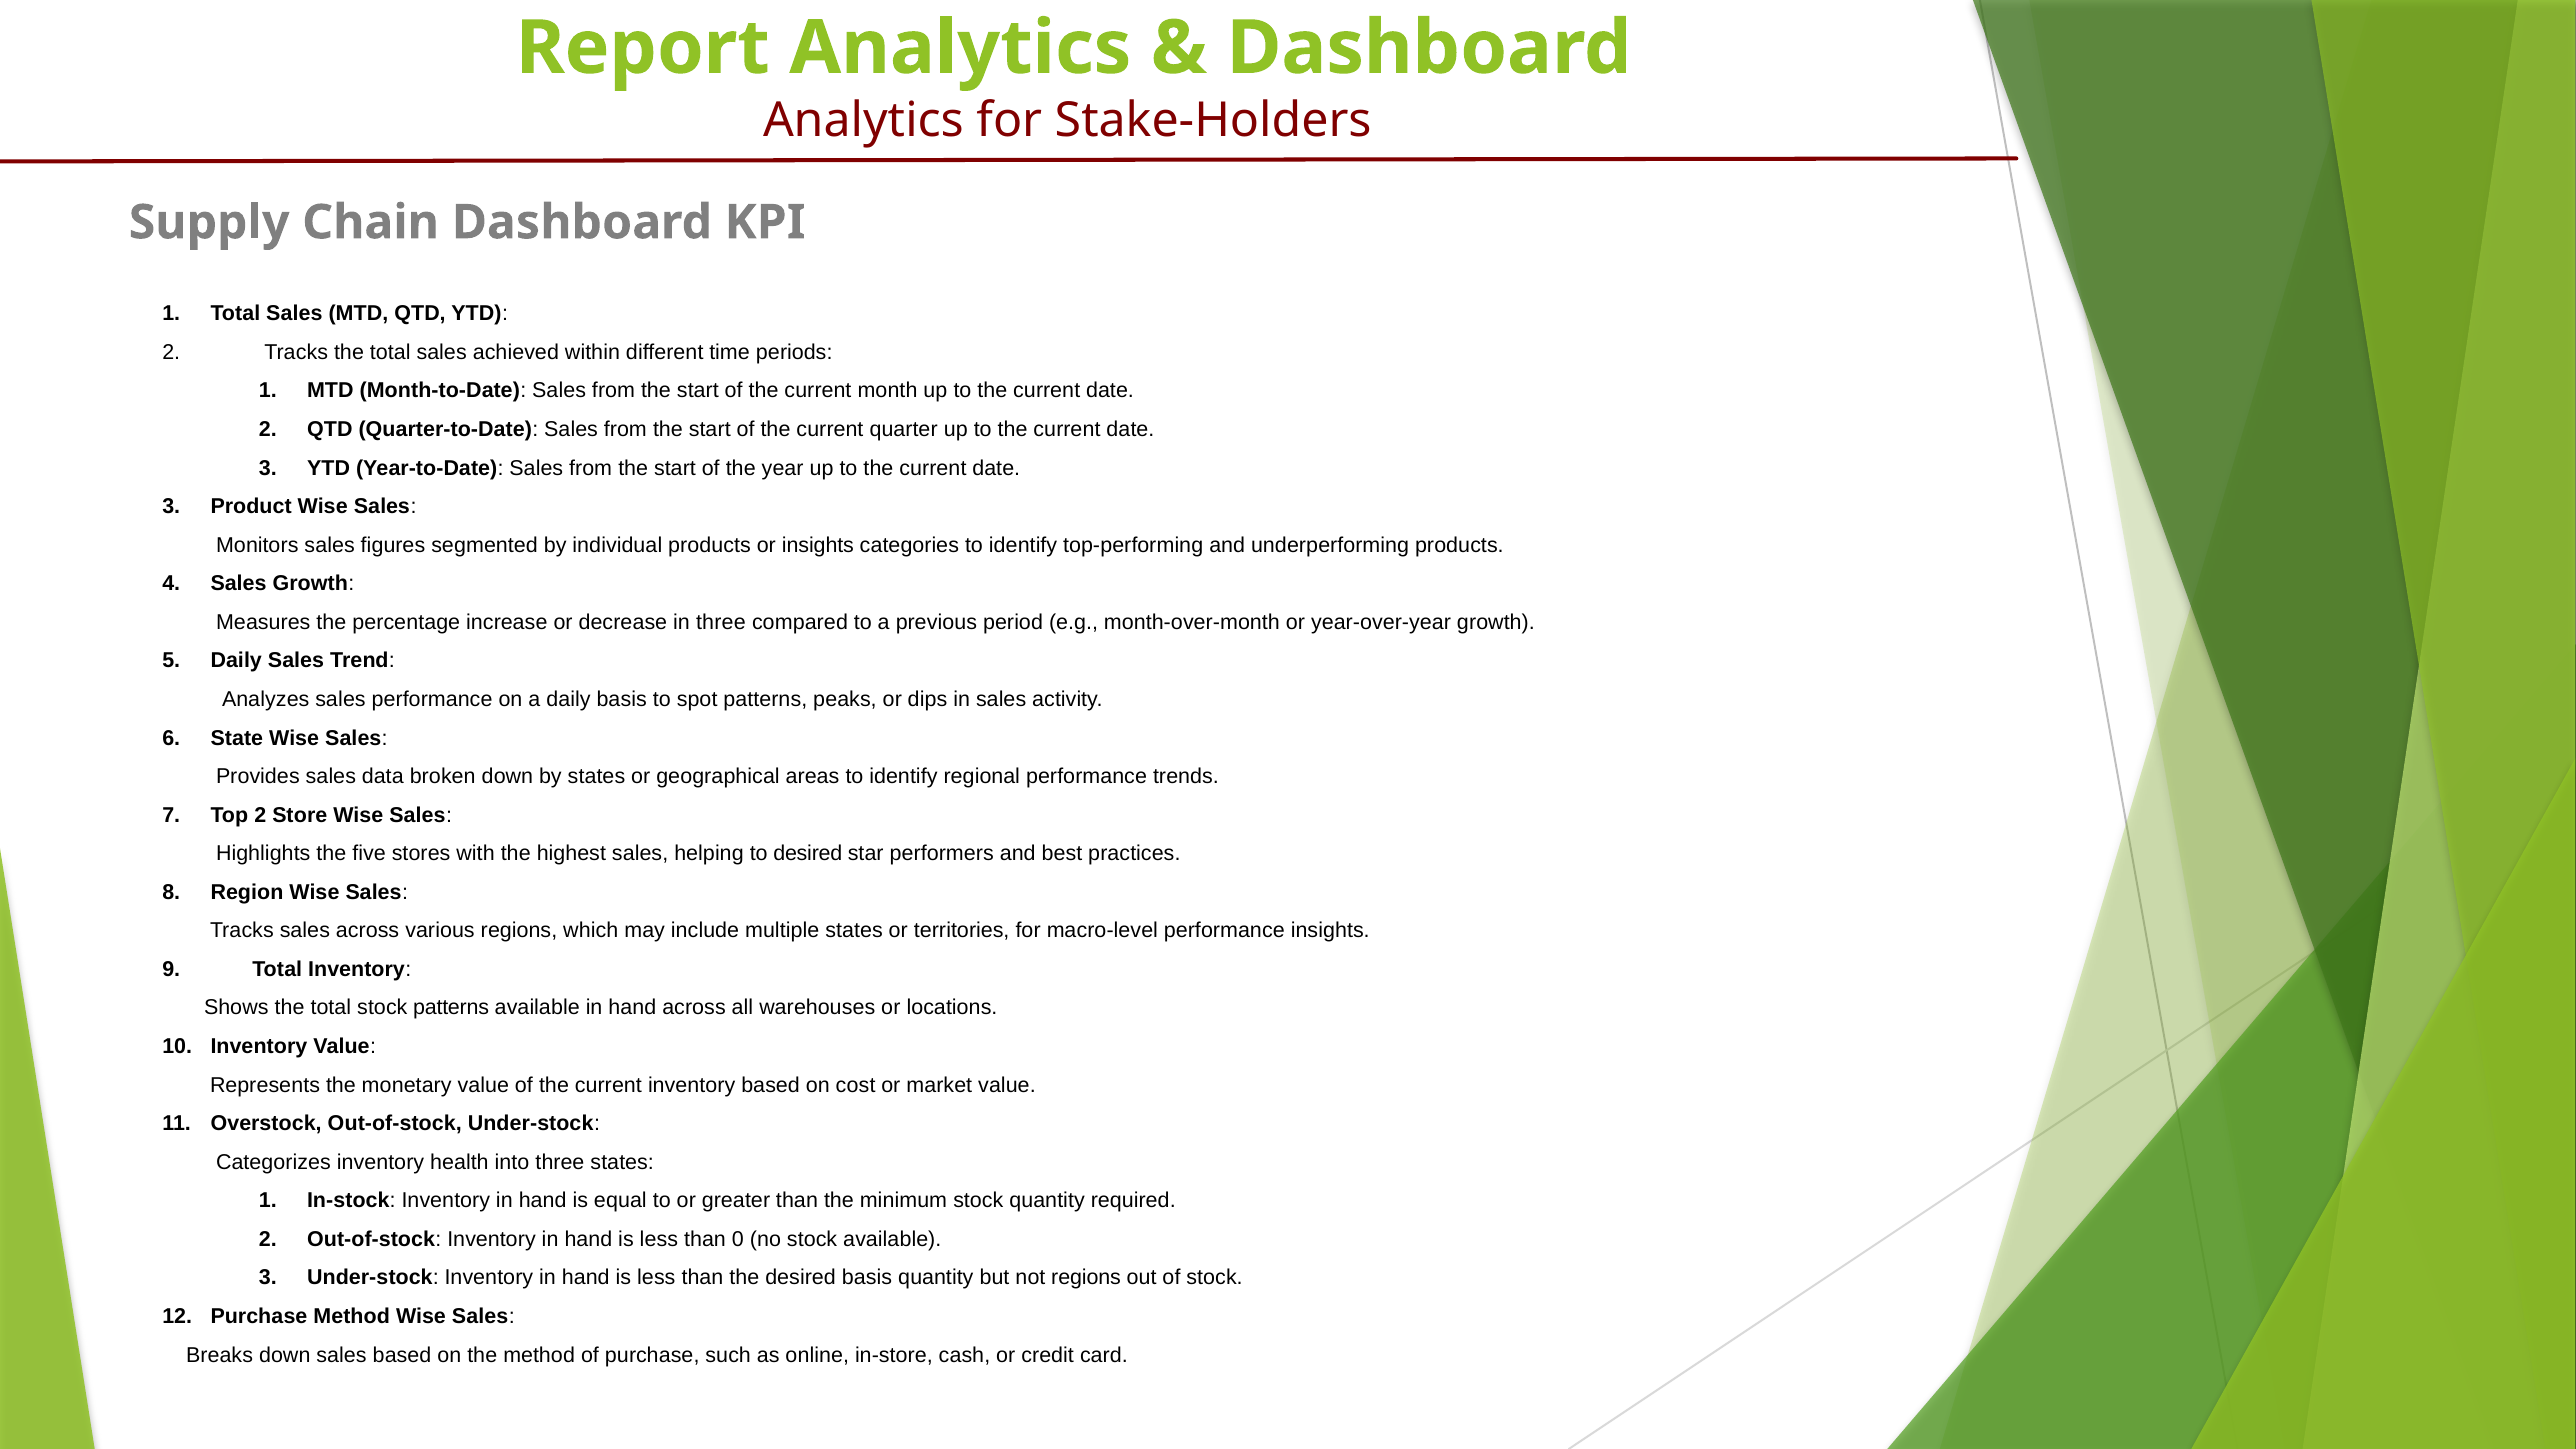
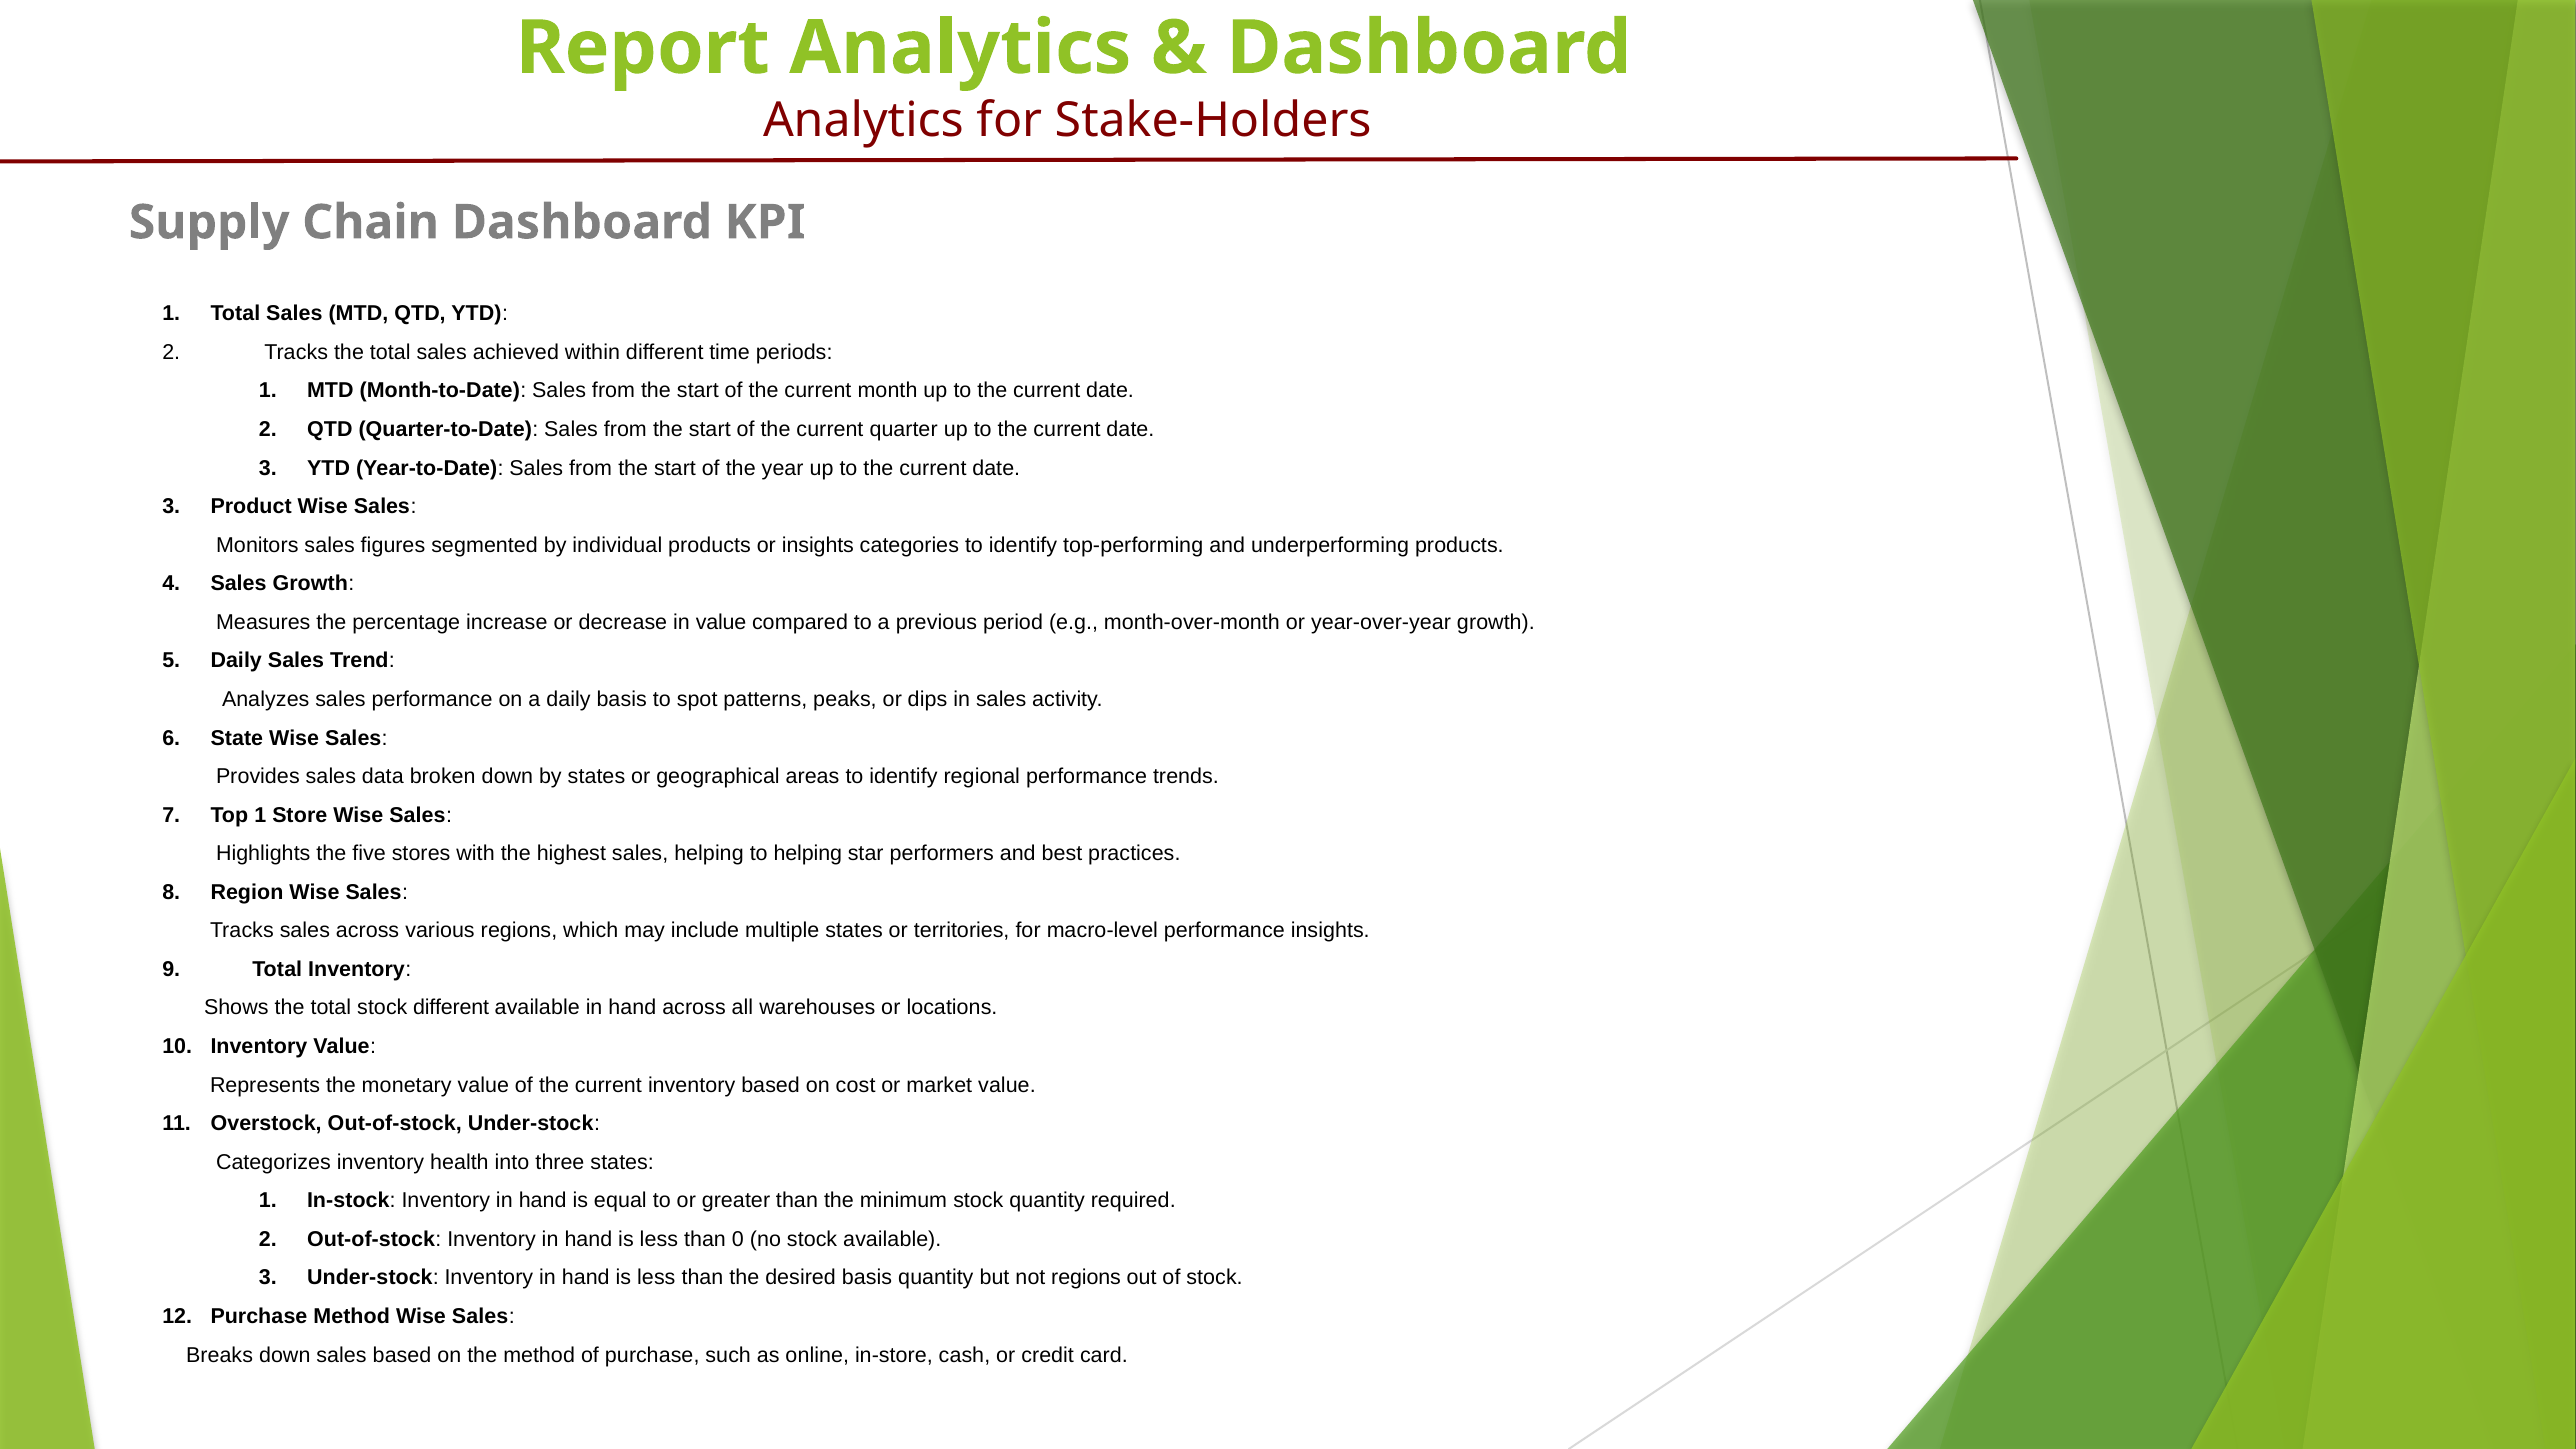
in three: three -> value (721, 622)
Top 2: 2 -> 1 (260, 815)
to desired: desired -> helping (808, 854)
stock patterns: patterns -> different (451, 1008)
